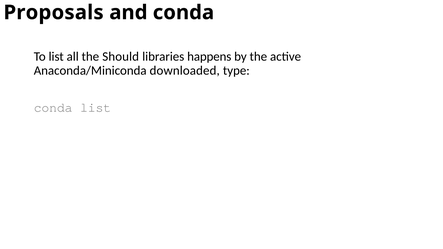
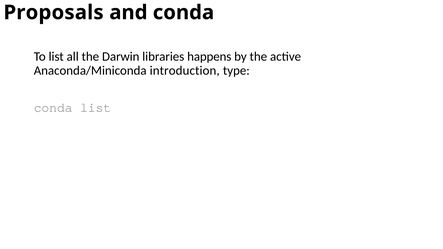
Should: Should -> Darwin (121, 57)
downloaded: downloaded -> introduction (185, 71)
